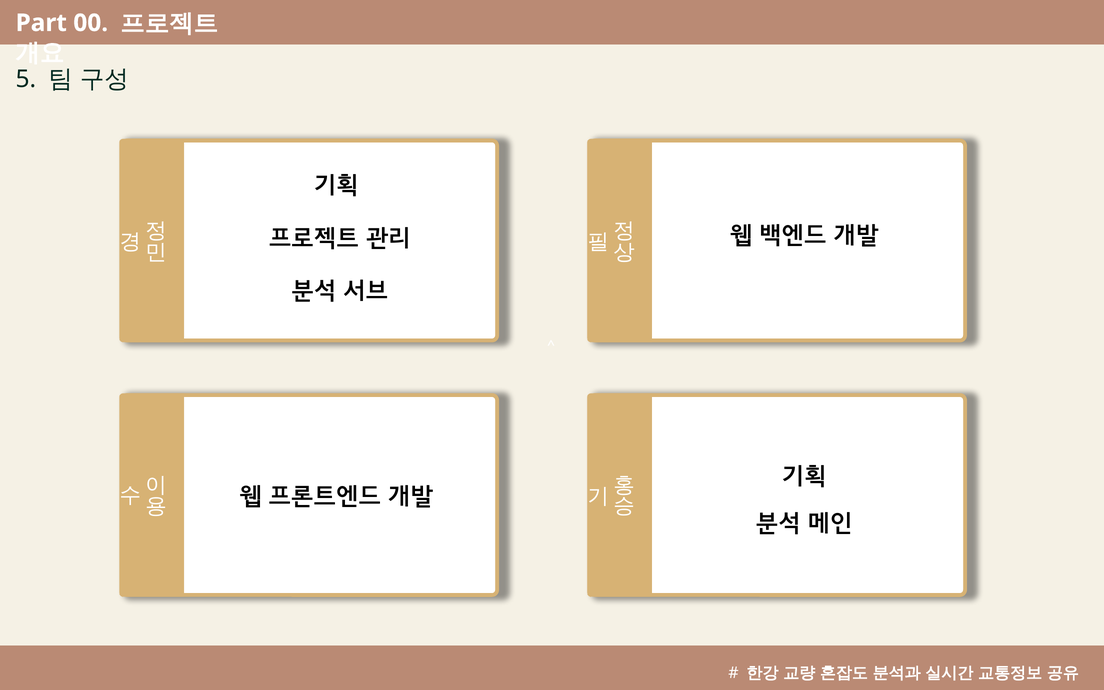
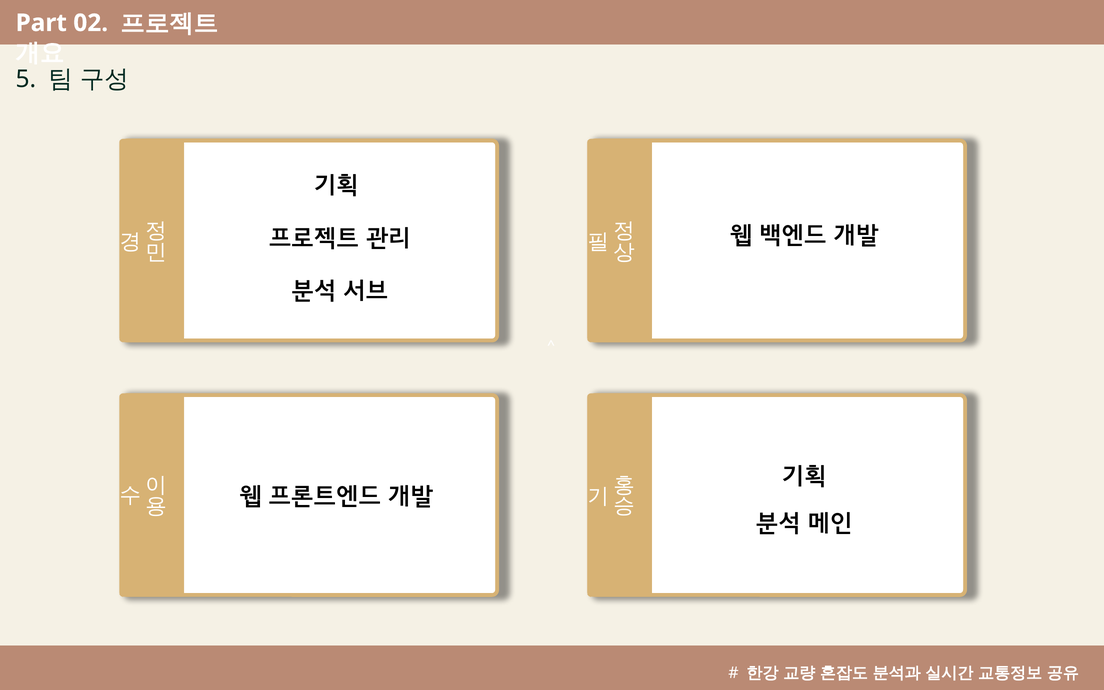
00: 00 -> 02 (91, 23)
